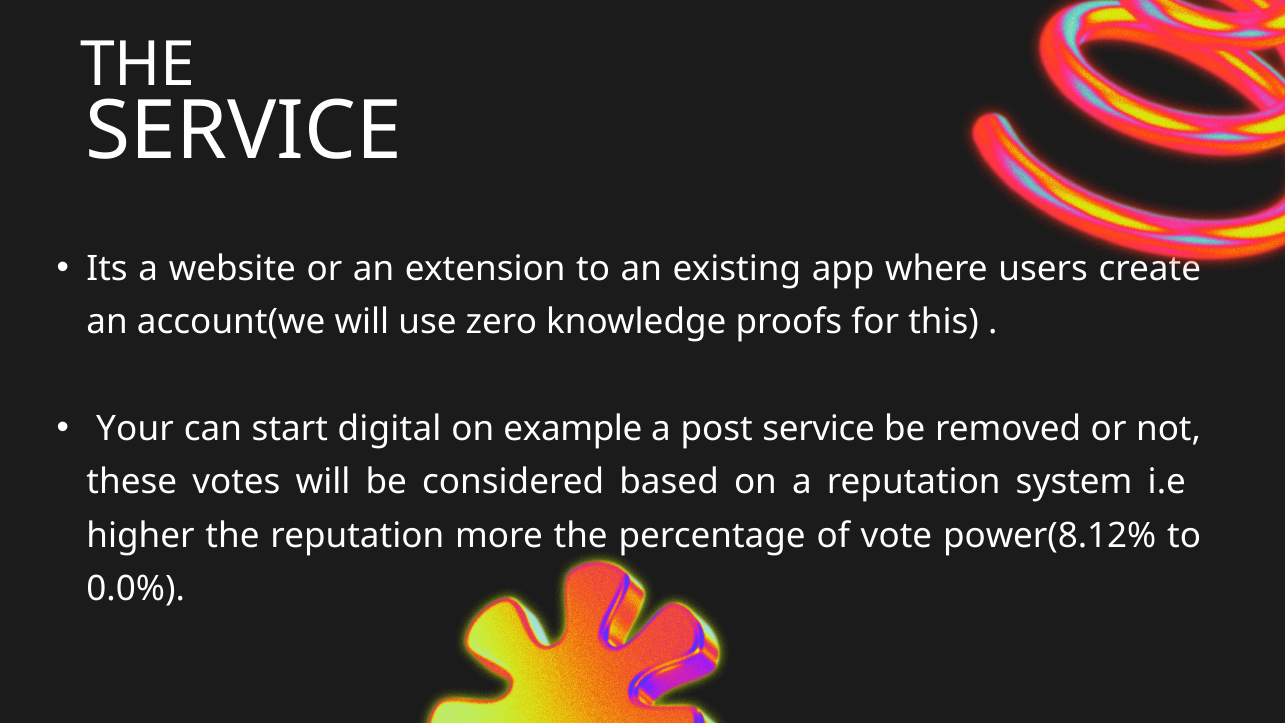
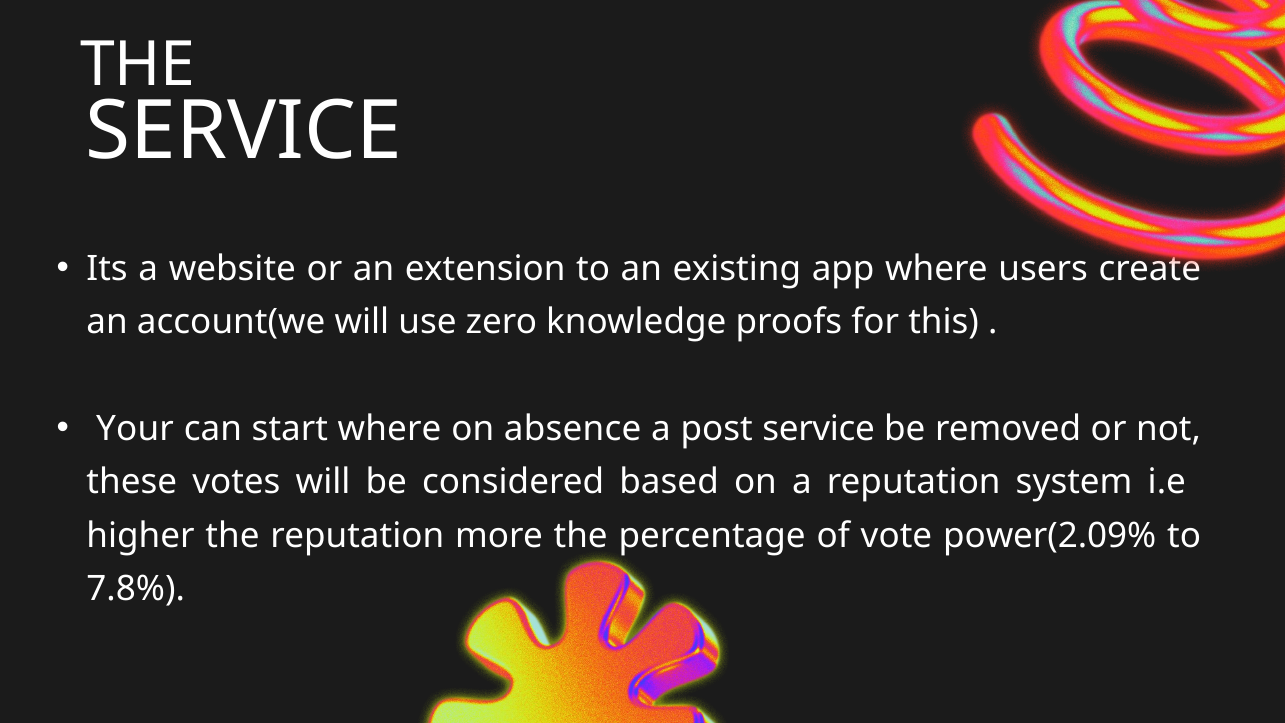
start digital: digital -> where (390, 429)
example: example -> absence (573, 429)
power(8.12%: power(8.12% -> power(2.09% (1050, 536)
0.0%: 0.0% -> 7.8% (136, 589)
